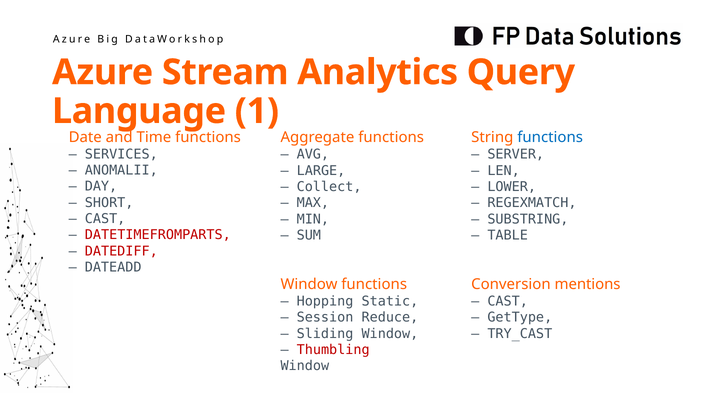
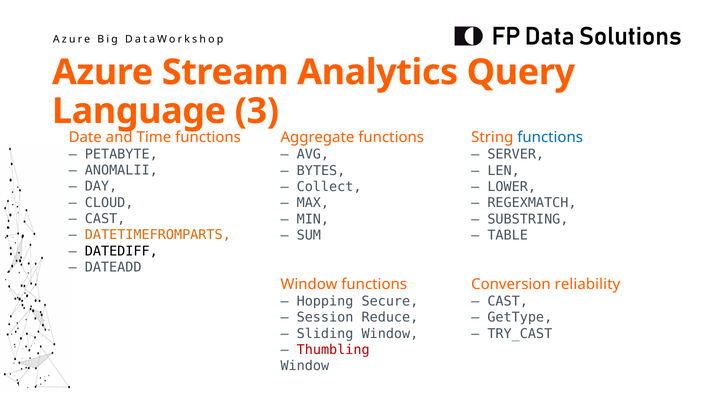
1: 1 -> 3 (257, 111)
SERVICES: SERVICES -> PETABYTE (121, 154)
LARGE: LARGE -> BYTES (321, 171)
SHORT: SHORT -> CLOUD (109, 203)
DATETIMEFROMPARTS colour: red -> orange (158, 235)
DATEDIFF colour: red -> black (121, 251)
mentions: mentions -> reliability (587, 285)
Static: Static -> Secure (390, 302)
